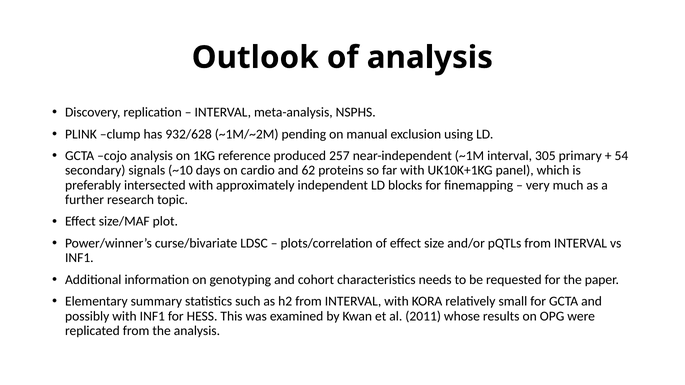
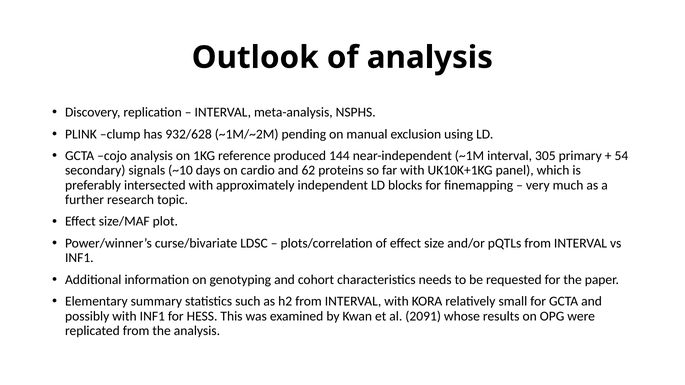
257: 257 -> 144 (339, 156)
2011: 2011 -> 2091 (423, 316)
